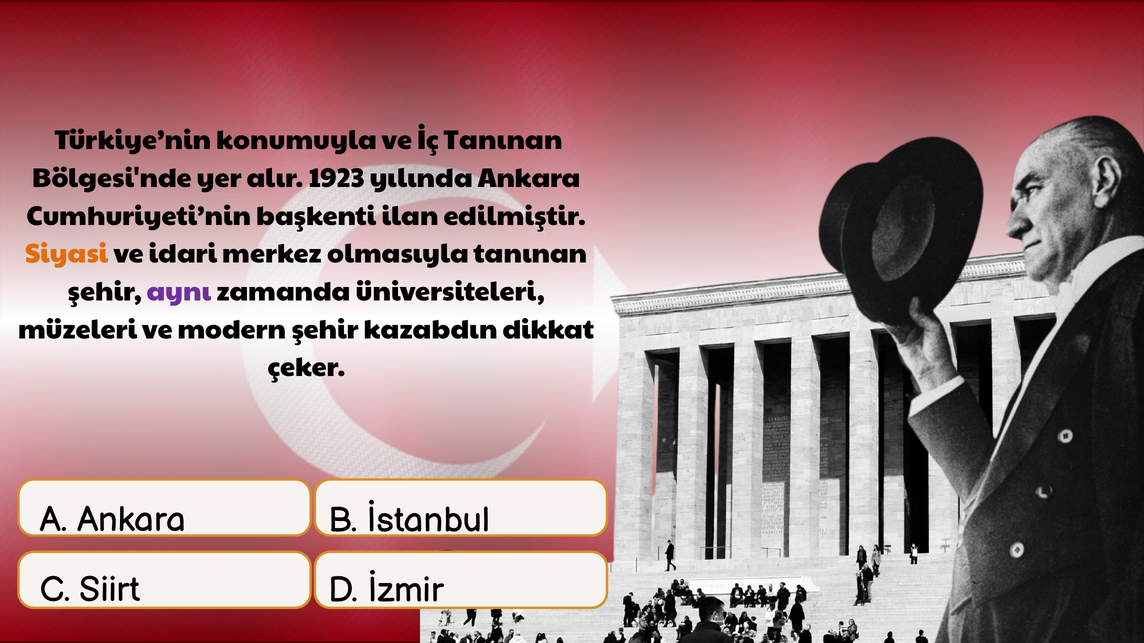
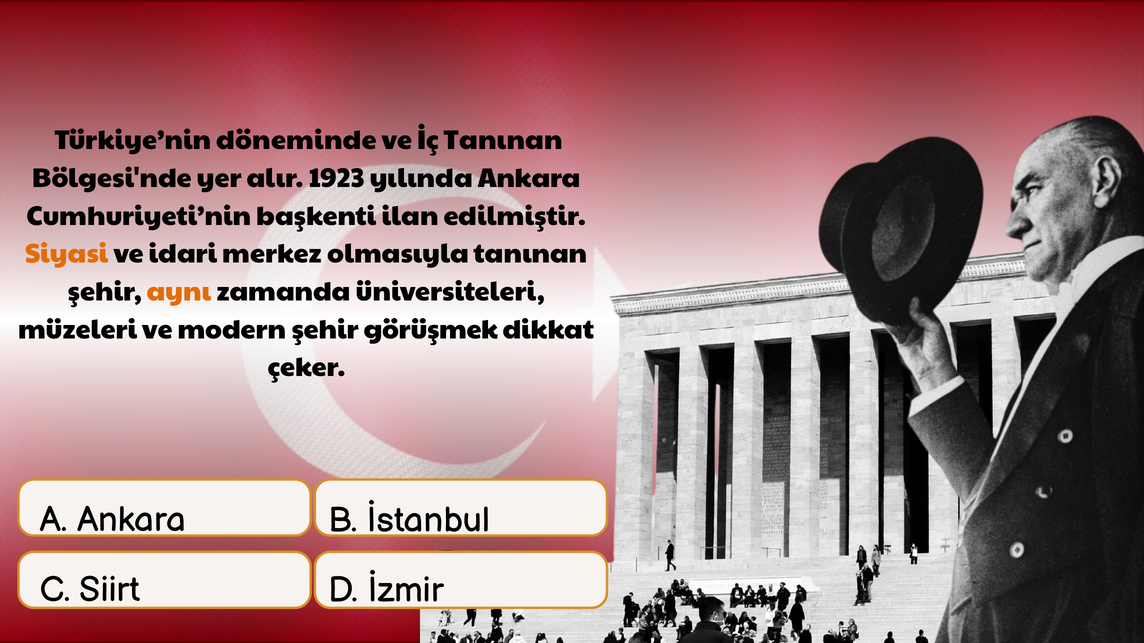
konumuyla: konumuyla -> döneminde (297, 141)
aynı colour: purple -> orange (179, 292)
kazabdın: kazabdın -> görüşmek (431, 330)
